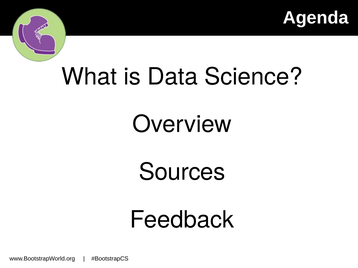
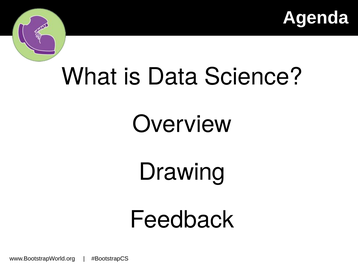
Sources: Sources -> Drawing (182, 172)
